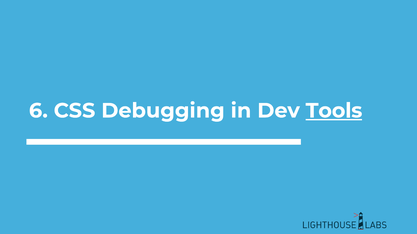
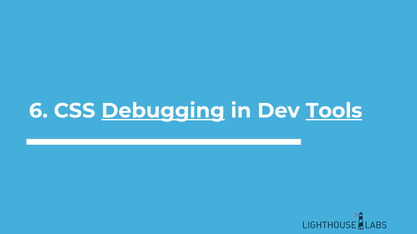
Debugging underline: none -> present (163, 111)
